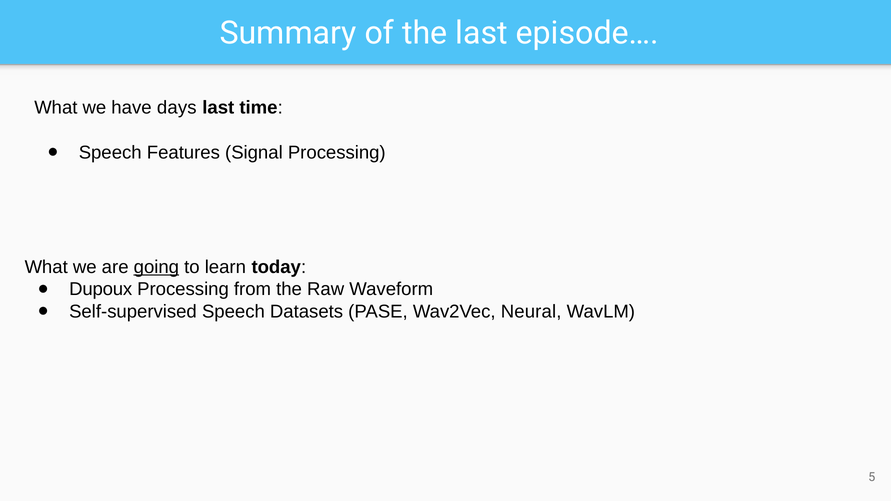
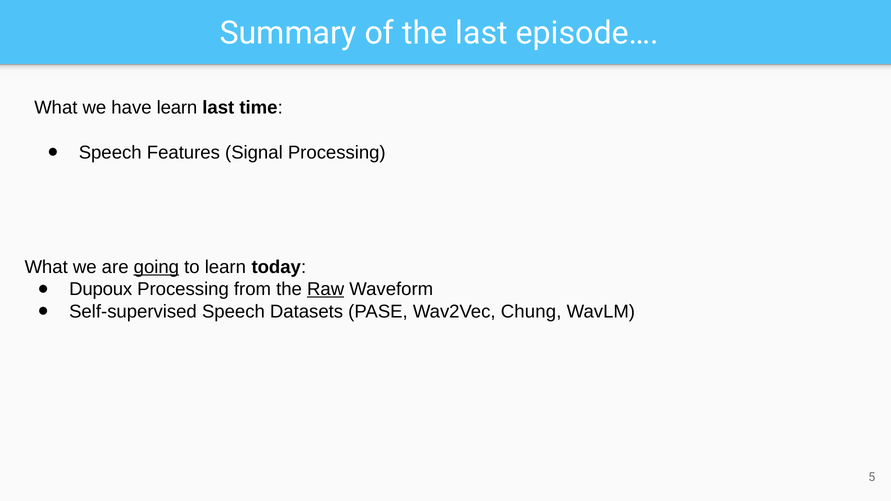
have days: days -> learn (177, 108)
Raw underline: none -> present (326, 289)
Neural: Neural -> Chung (531, 312)
